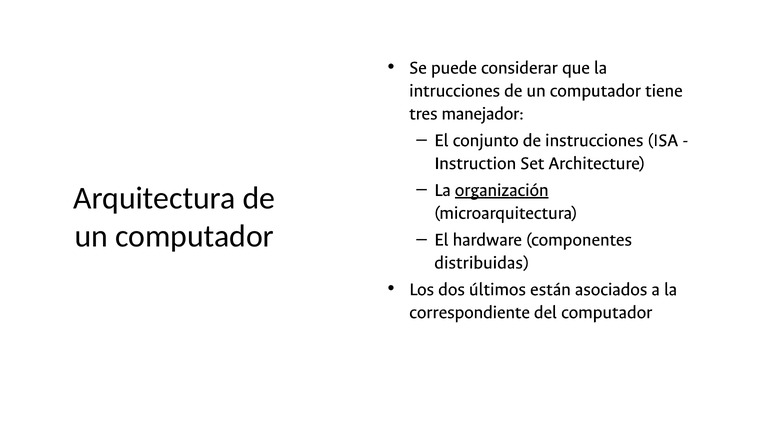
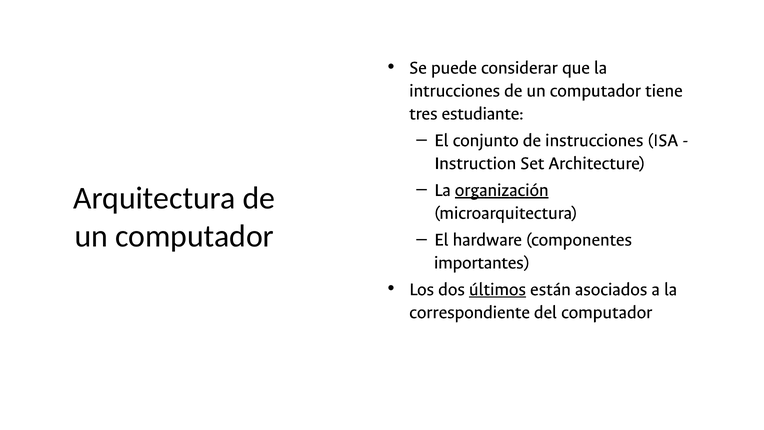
manejador: manejador -> estudiante (483, 113)
distribuidas: distribuidas -> importantes (482, 262)
últimos underline: none -> present (497, 289)
